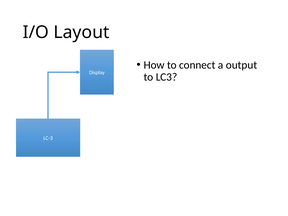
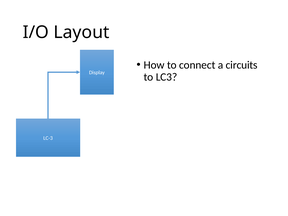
output: output -> circuits (242, 65)
